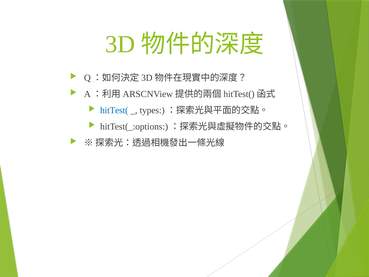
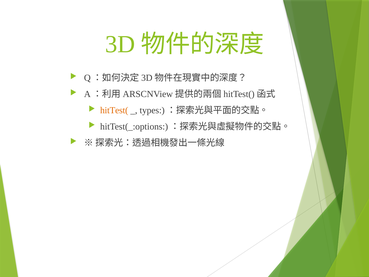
hitTest( colour: blue -> orange (114, 110)
